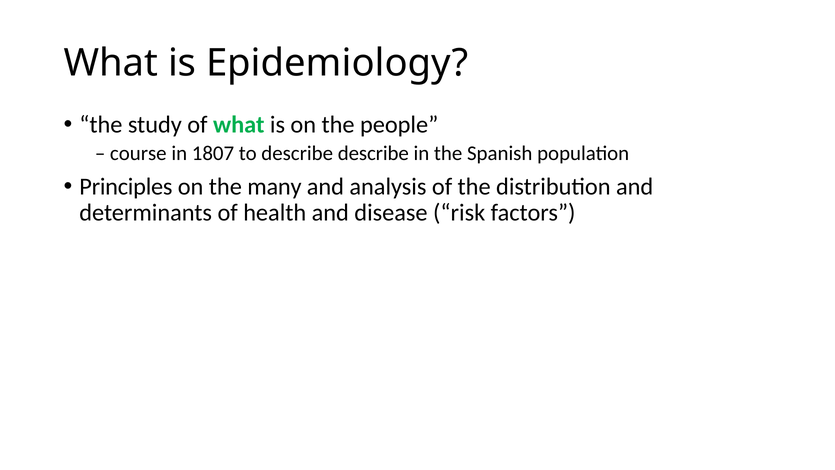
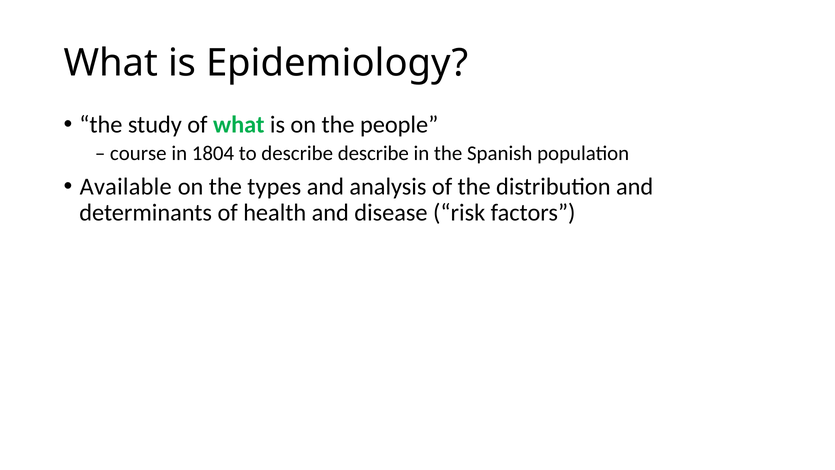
1807: 1807 -> 1804 (213, 153)
Principles: Principles -> Available (126, 187)
many: many -> types (274, 187)
